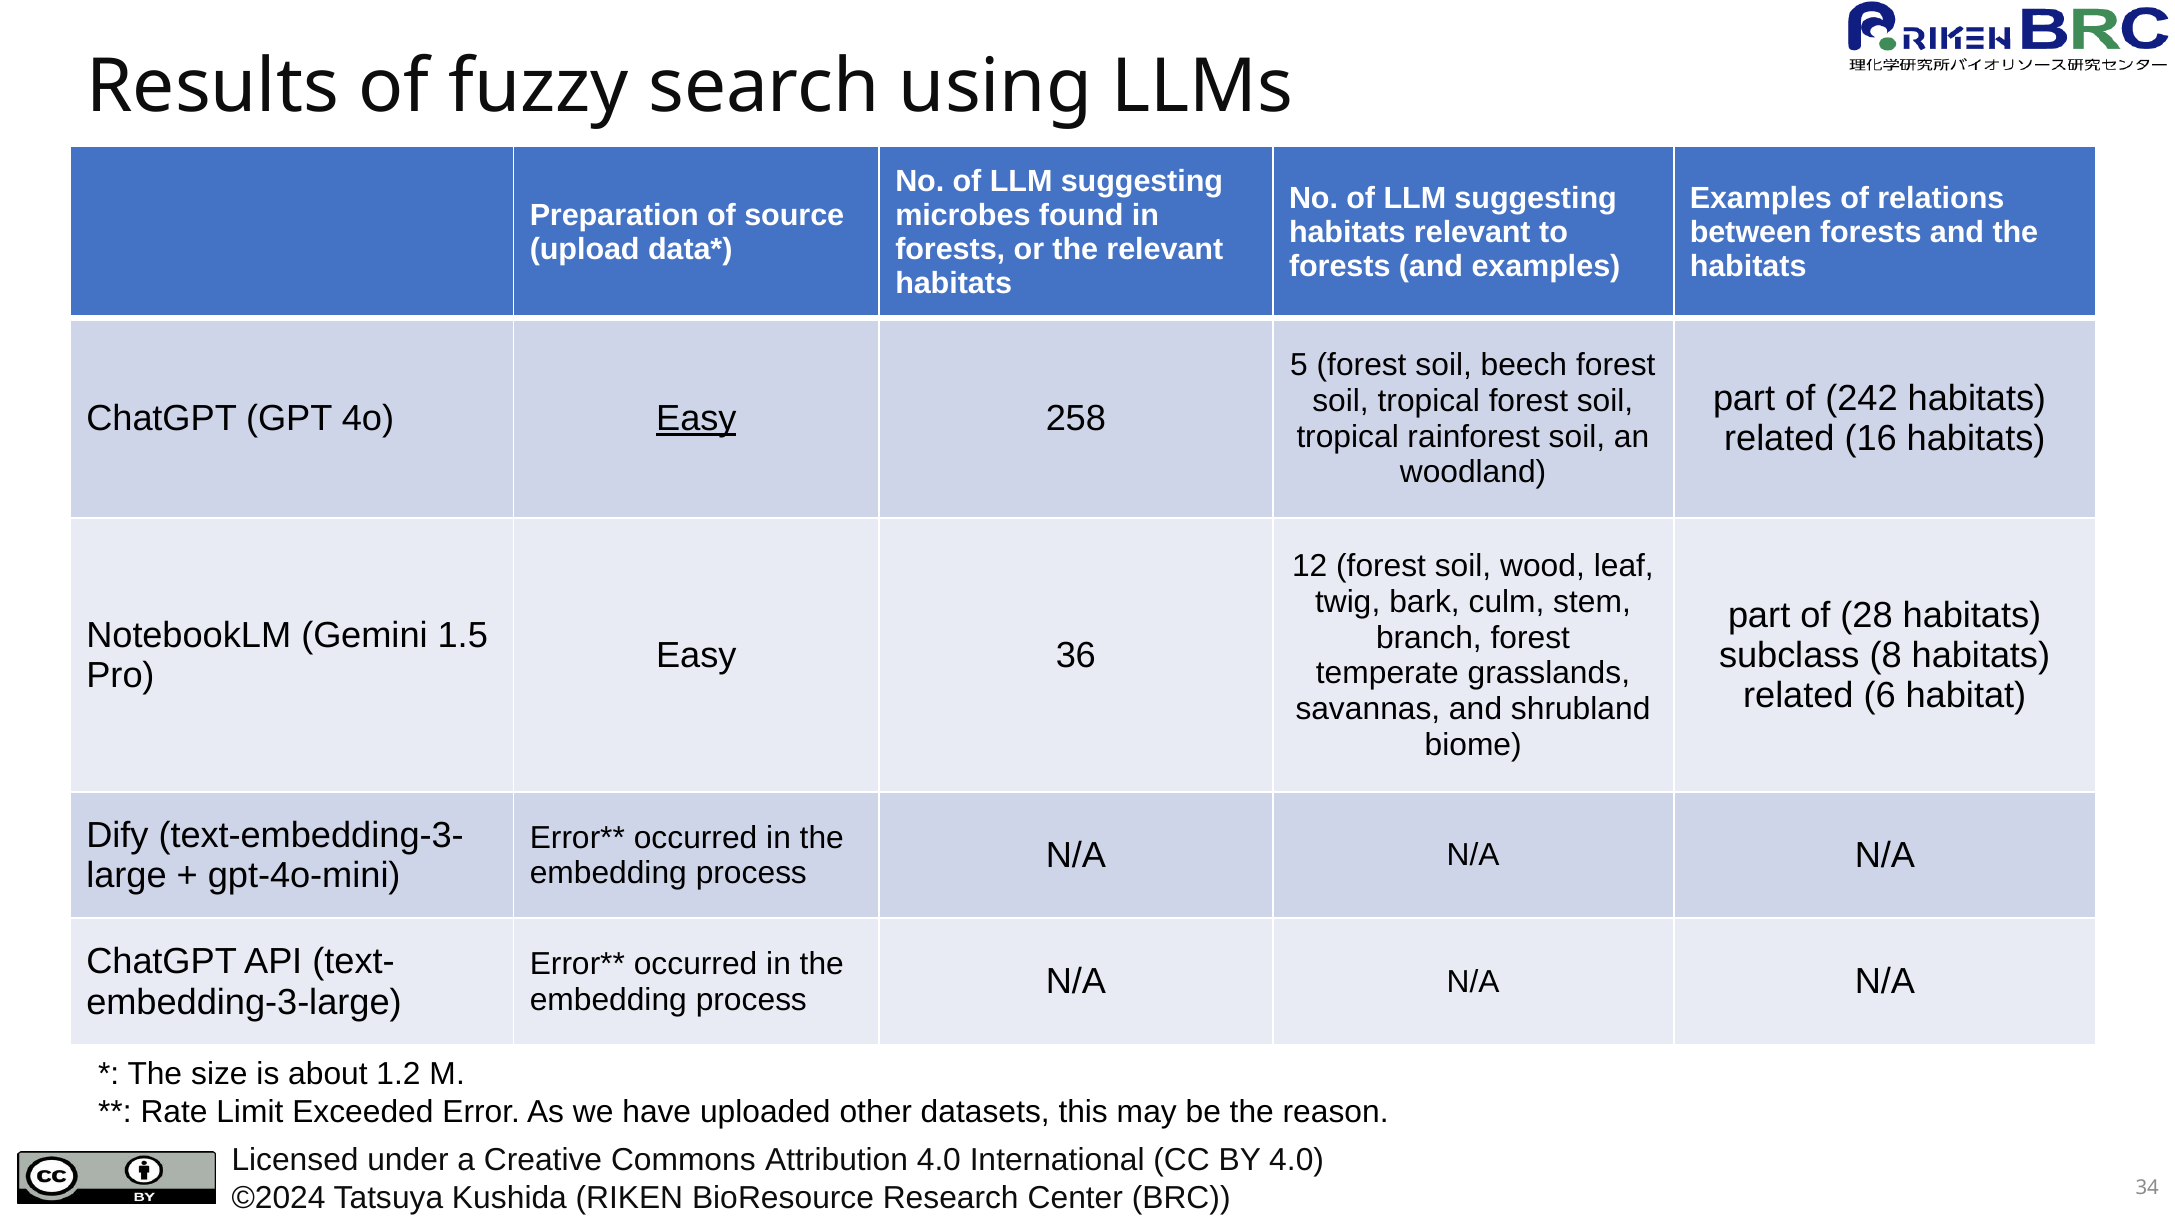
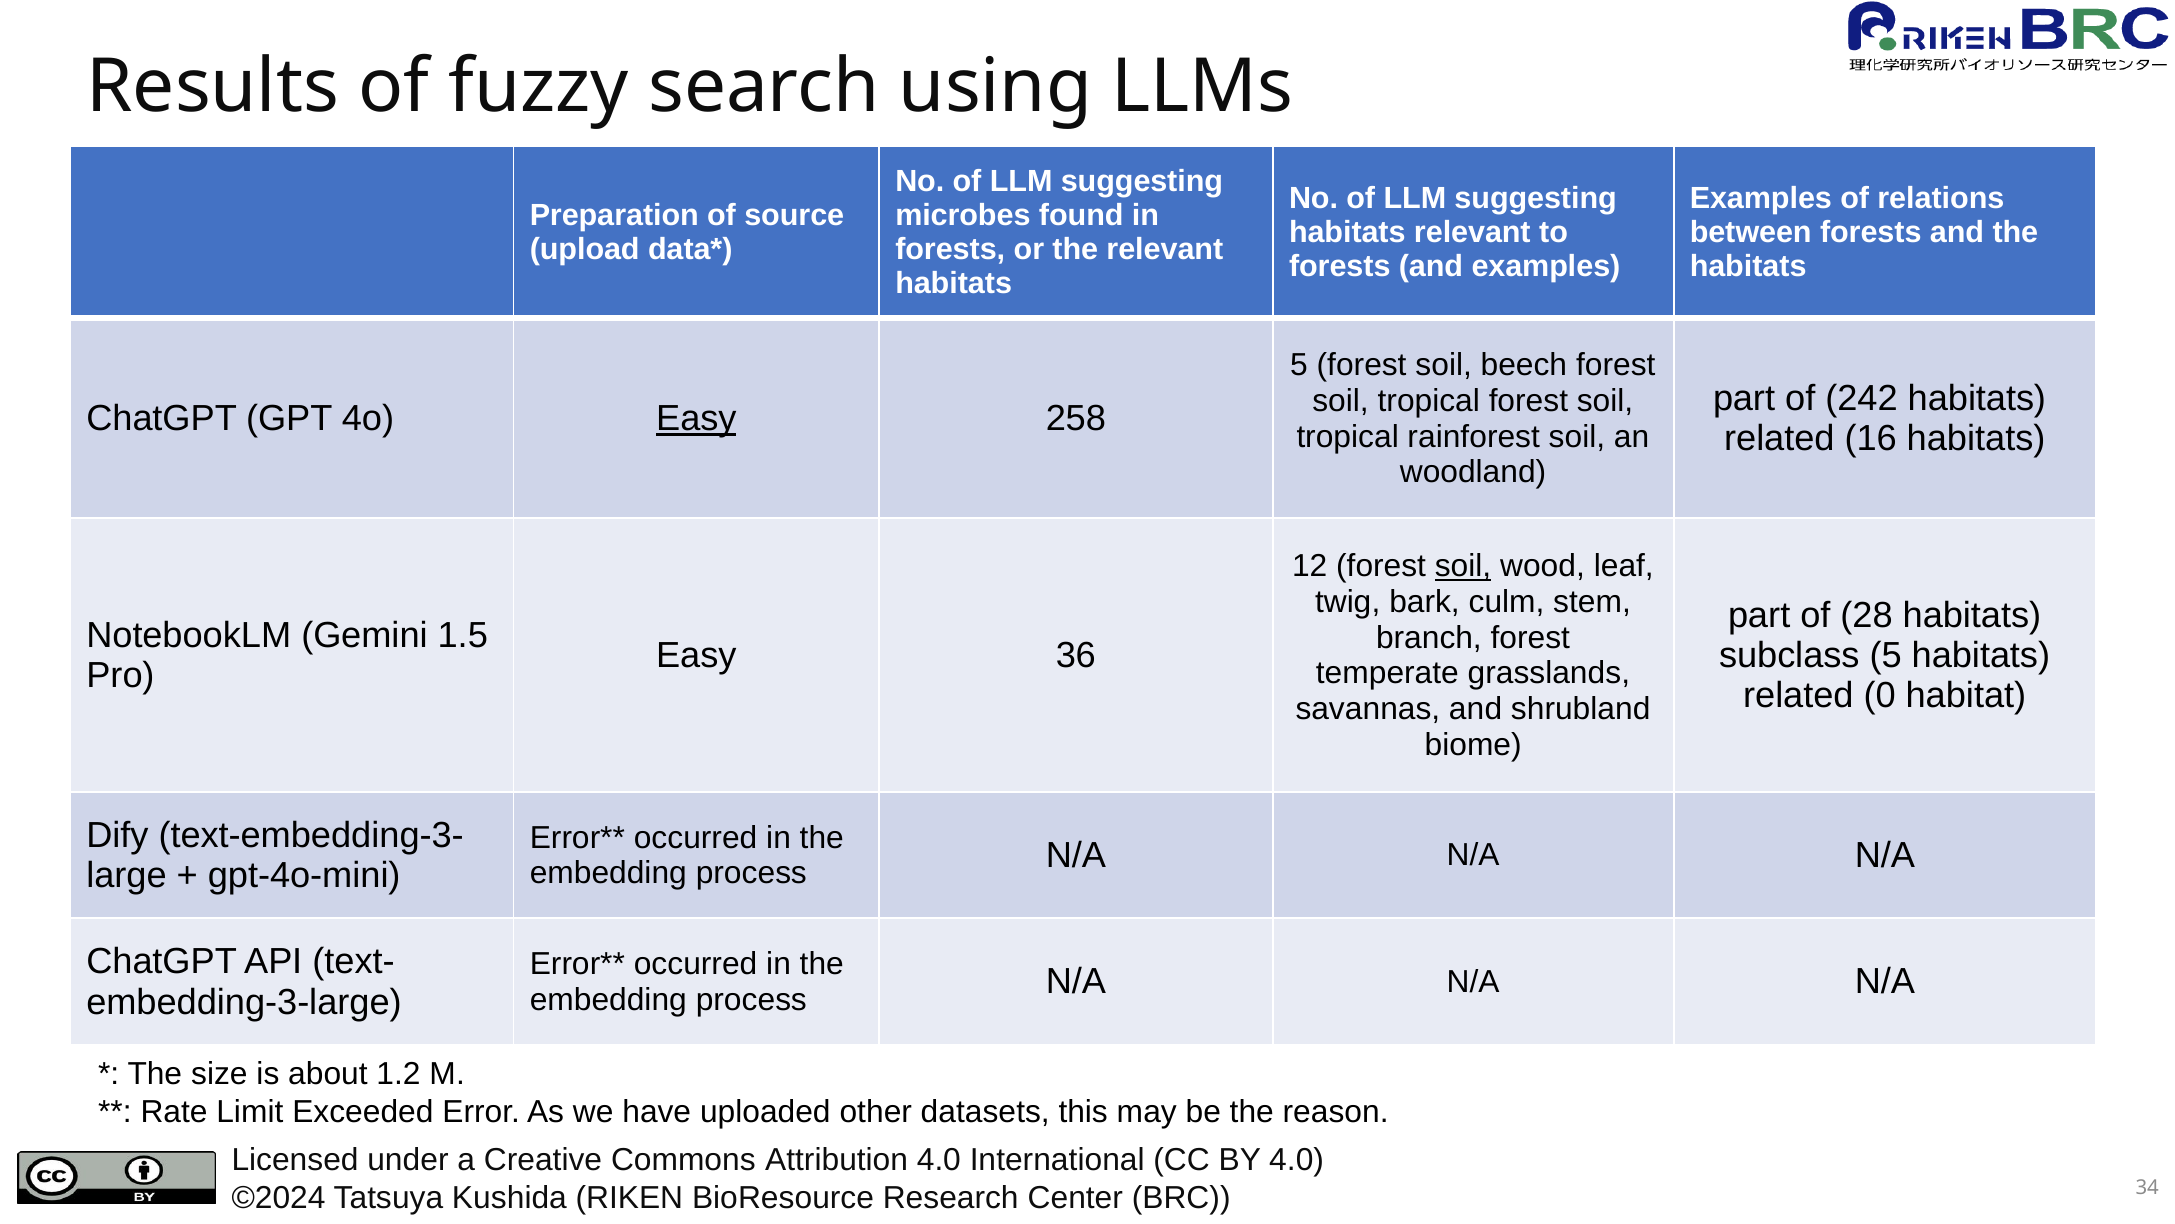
soil underline: none -> present (1463, 566)
subclass 8: 8 -> 5 (1886, 655)
6: 6 -> 0 (1880, 696)
